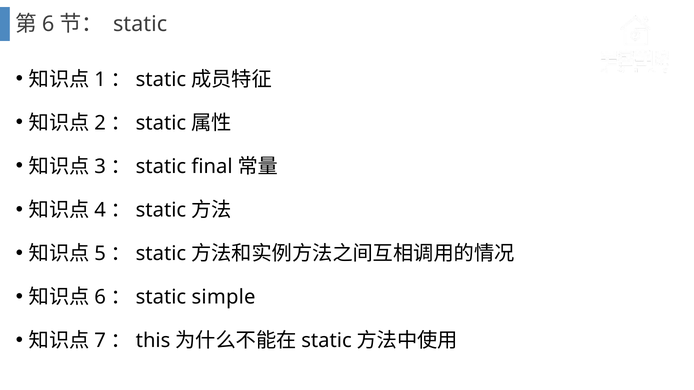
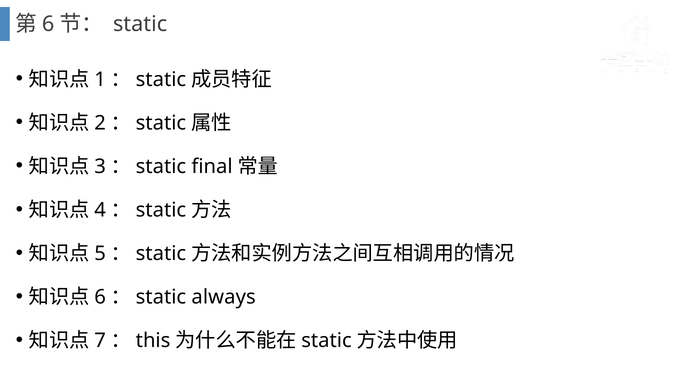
simple: simple -> always (224, 297)
